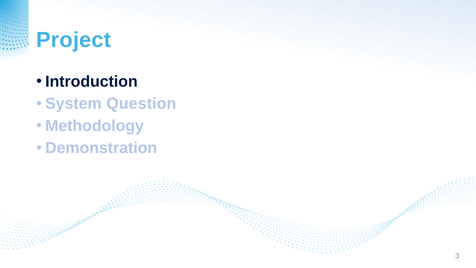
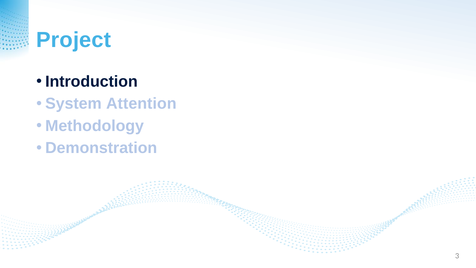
Question: Question -> Attention (141, 104)
